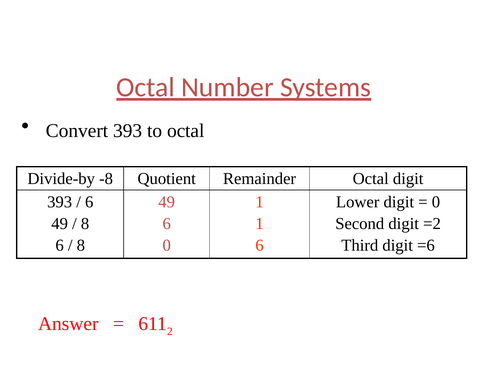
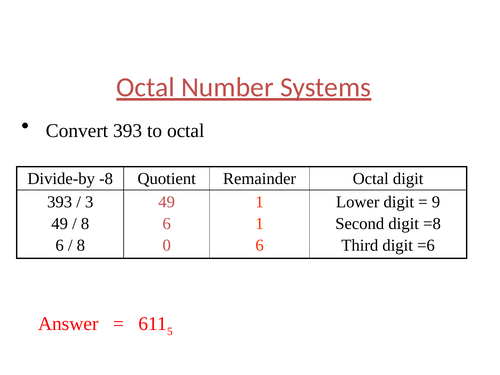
6: 6 -> 3 (89, 202)
0: 0 -> 9 (436, 202)
=2: =2 -> =8 (432, 224)
2: 2 -> 5 (170, 331)
